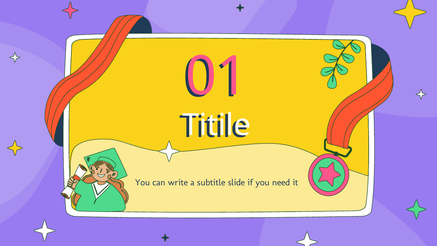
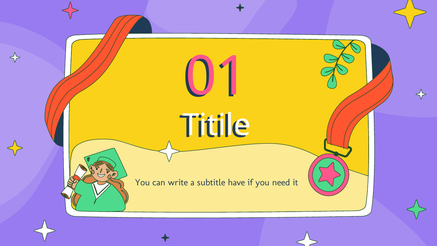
slide: slide -> have (236, 182)
